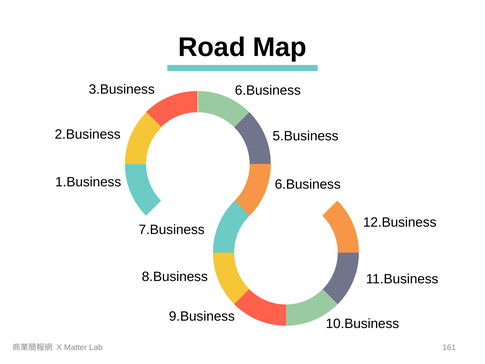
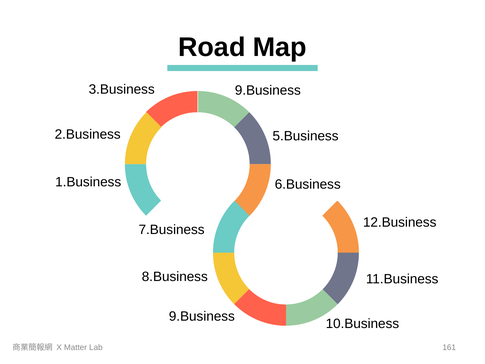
3.Business 6.Business: 6.Business -> 9.Business (268, 90)
